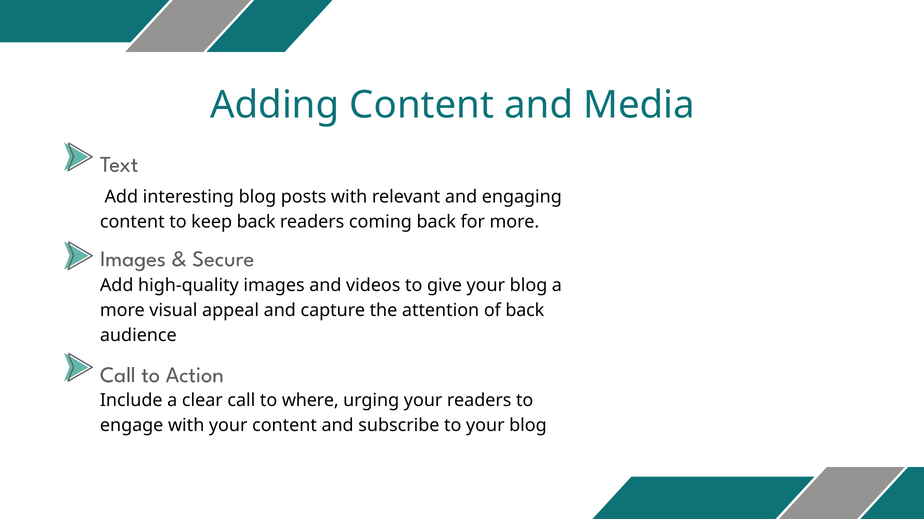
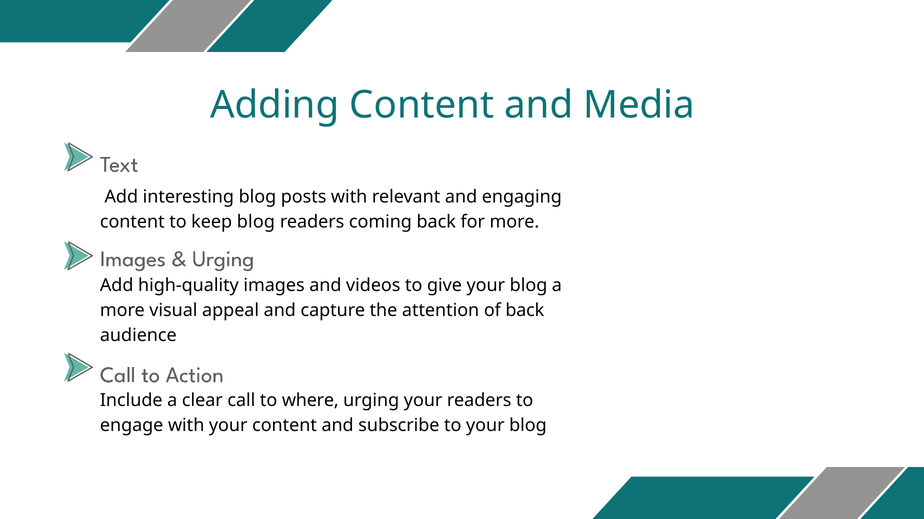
keep back: back -> blog (256, 222)
Secure: Secure -> Urging (223, 259)
